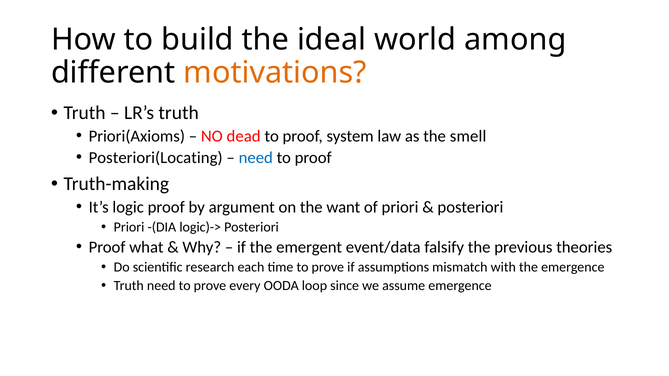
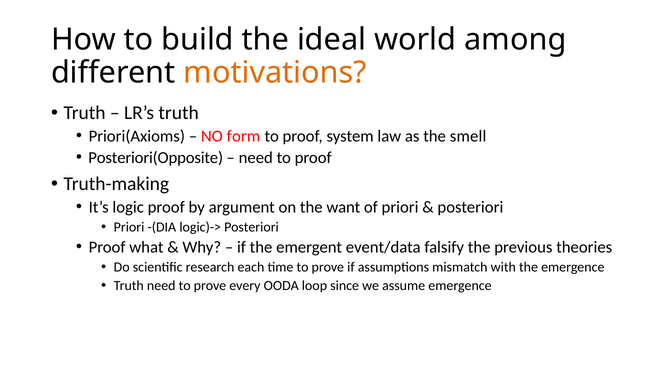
dead: dead -> form (244, 136)
Posteriori(Locating: Posteriori(Locating -> Posteriori(Opposite (156, 158)
need colour: blue -> black (256, 158)
